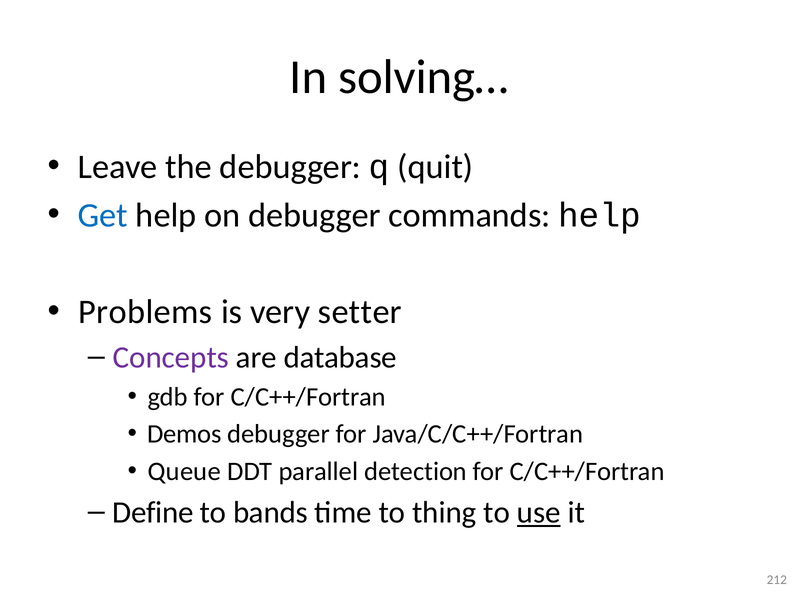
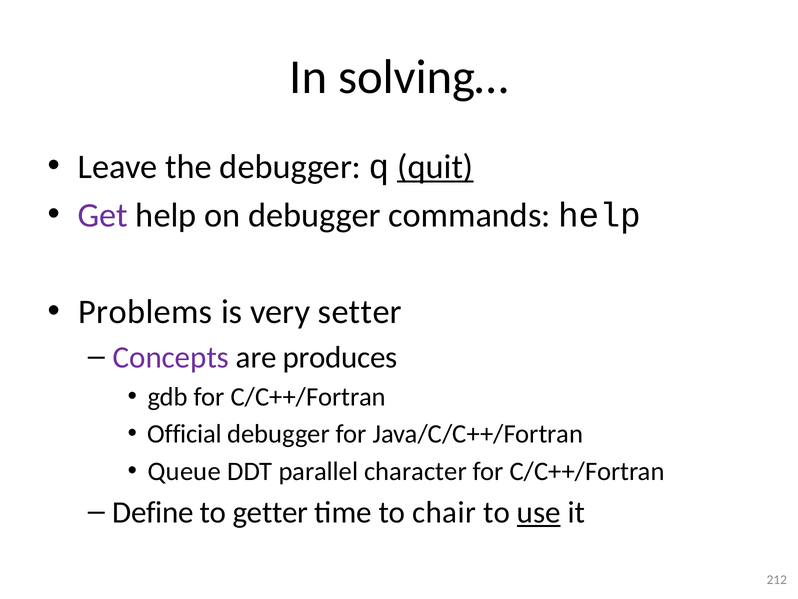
quit underline: none -> present (435, 167)
Get colour: blue -> purple (103, 215)
database: database -> produces (340, 357)
Demos: Demos -> Official (184, 434)
detection: detection -> character (416, 471)
bands: bands -> getter (270, 512)
thing: thing -> chair (444, 512)
